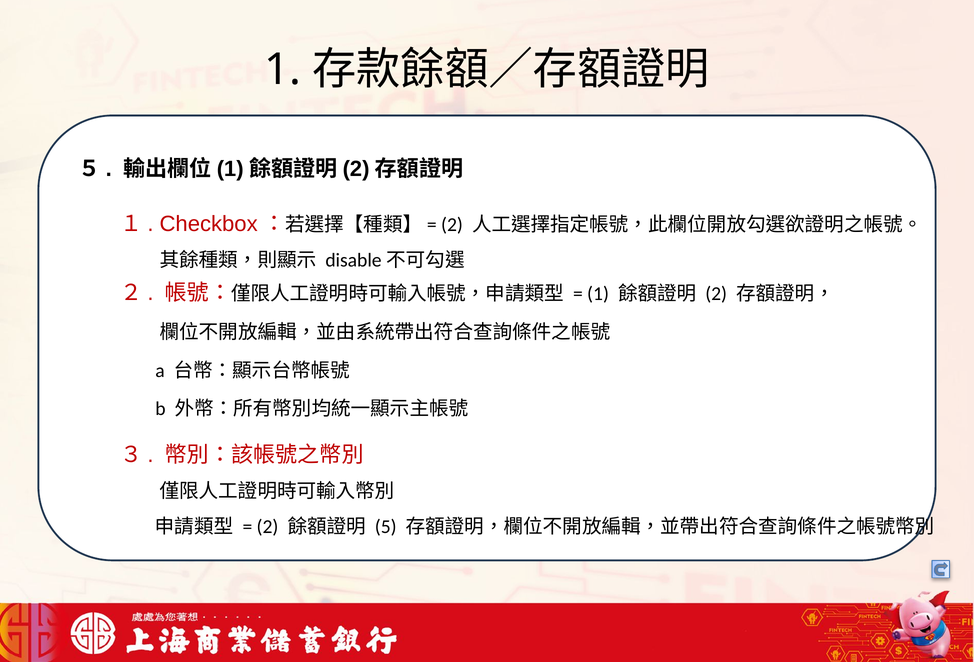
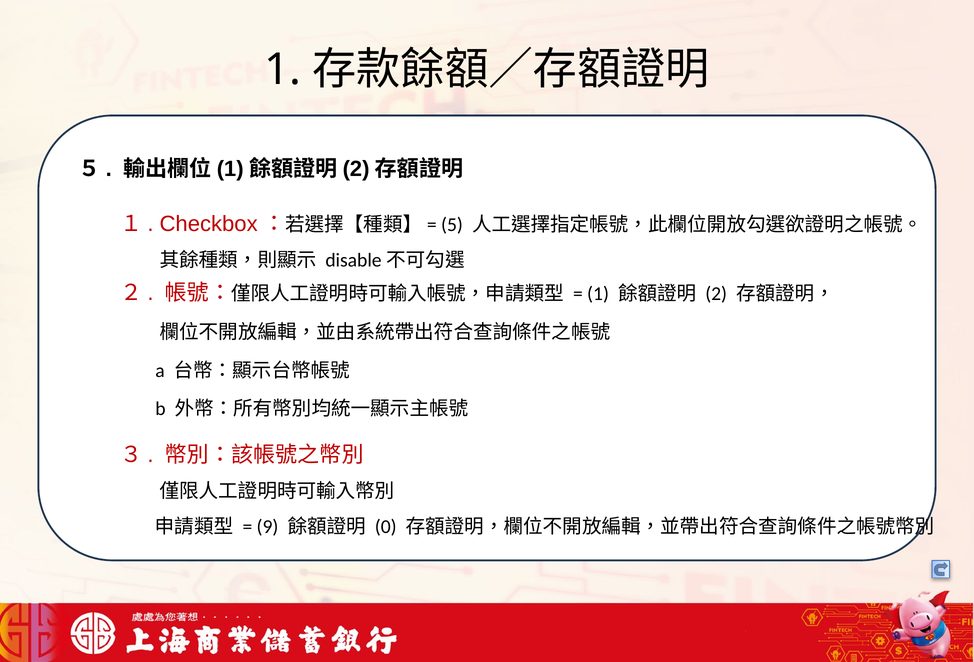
2: 2 -> 5 (452, 225)
2: 2 -> 9 (268, 527)
5: 5 -> 0 (386, 527)
